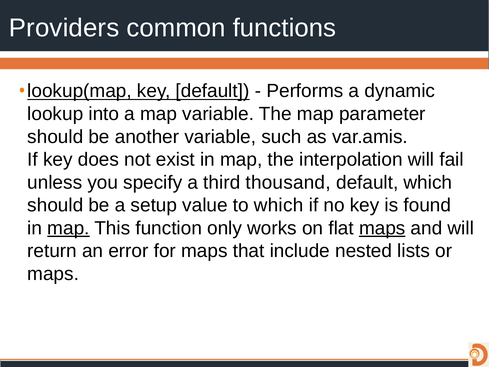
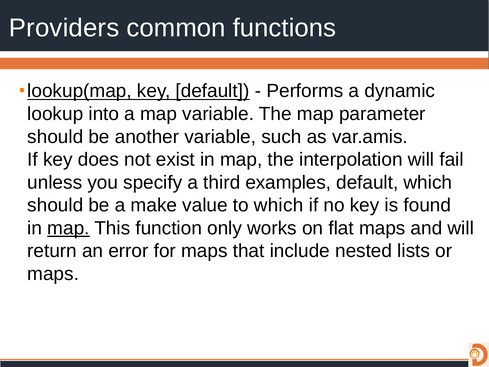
thousand: thousand -> examples (288, 182)
setup: setup -> make (154, 205)
maps underline: present -> none (382, 228)
